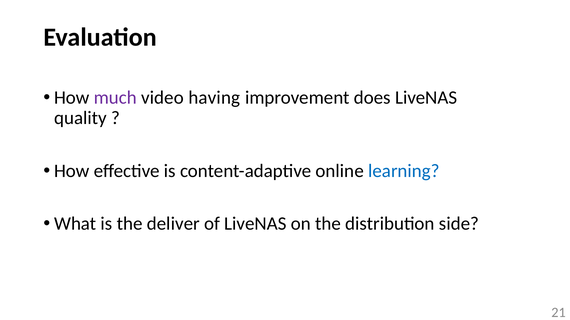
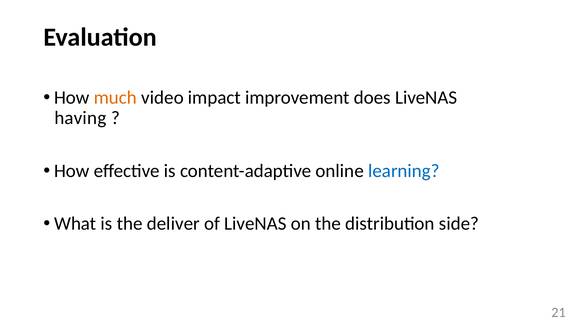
much colour: purple -> orange (115, 98)
having: having -> impact (214, 98)
quality: quality -> having (80, 118)
